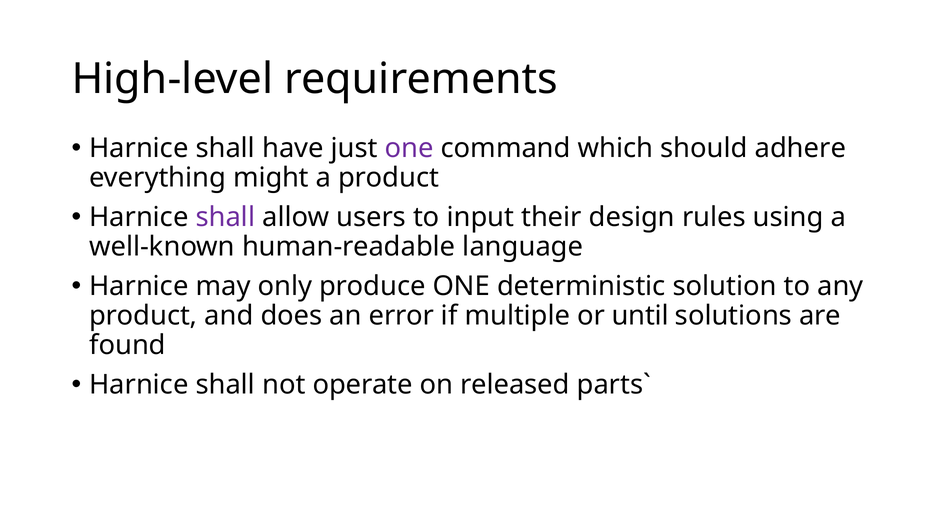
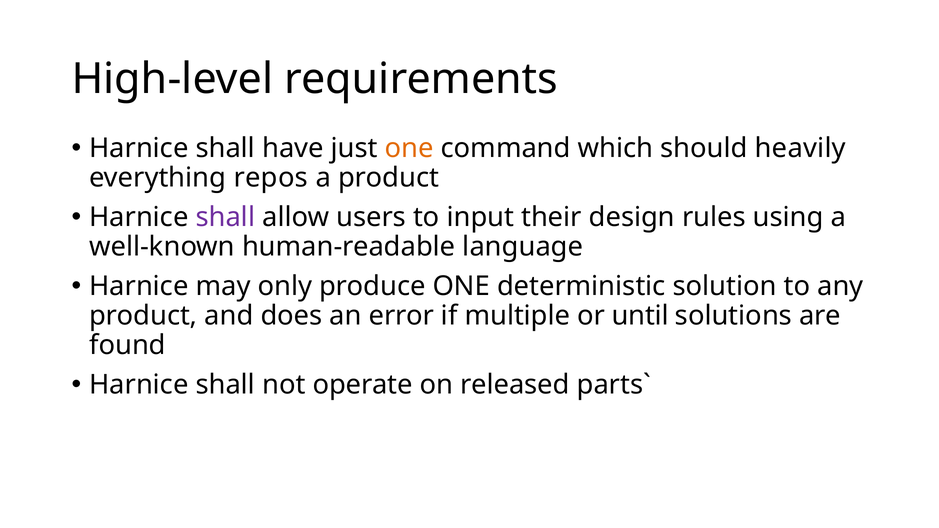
one colour: purple -> orange (409, 148)
adhere: adhere -> heavily (800, 148)
might: might -> repos (271, 178)
